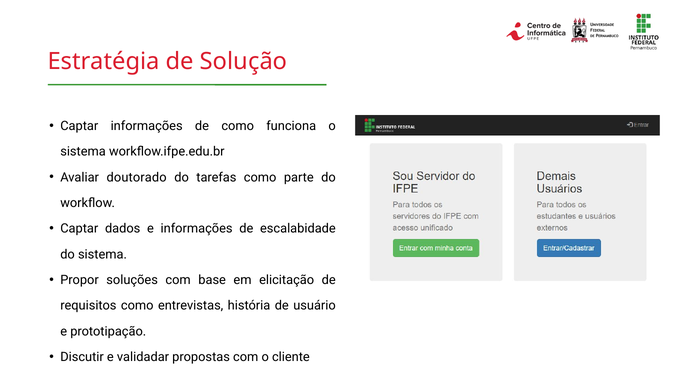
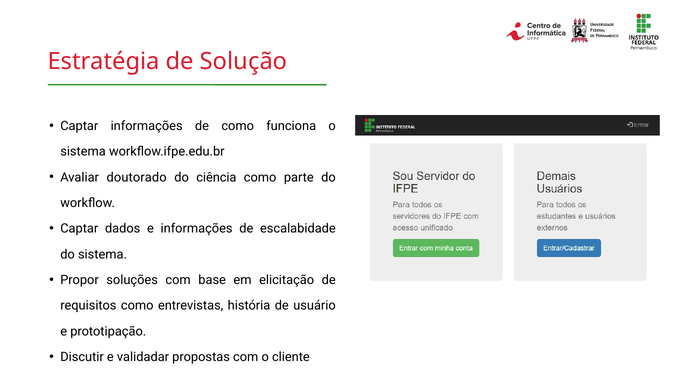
tarefas: tarefas -> ciência (216, 177)
